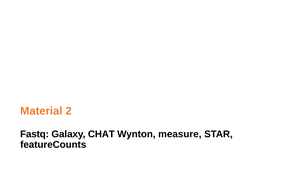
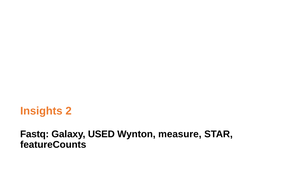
Material: Material -> Insights (41, 111)
CHAT: CHAT -> USED (101, 134)
